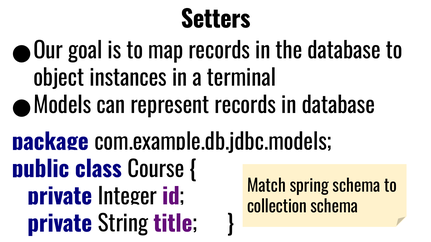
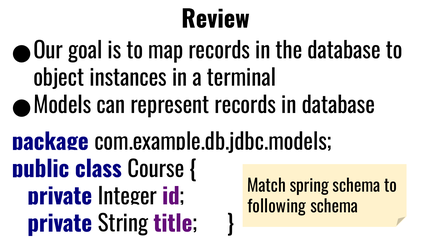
Setters: Setters -> Review (215, 20)
collection: collection -> following (277, 207)
